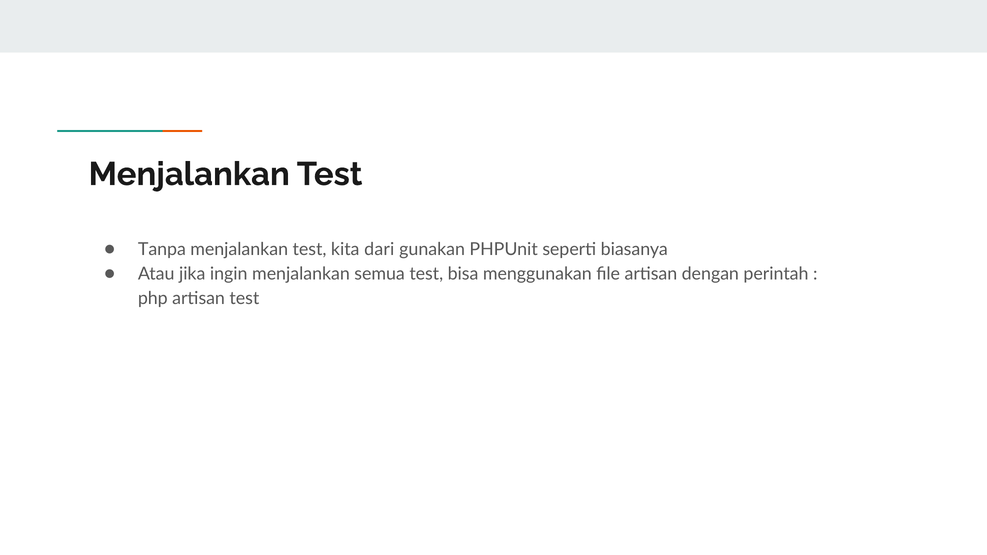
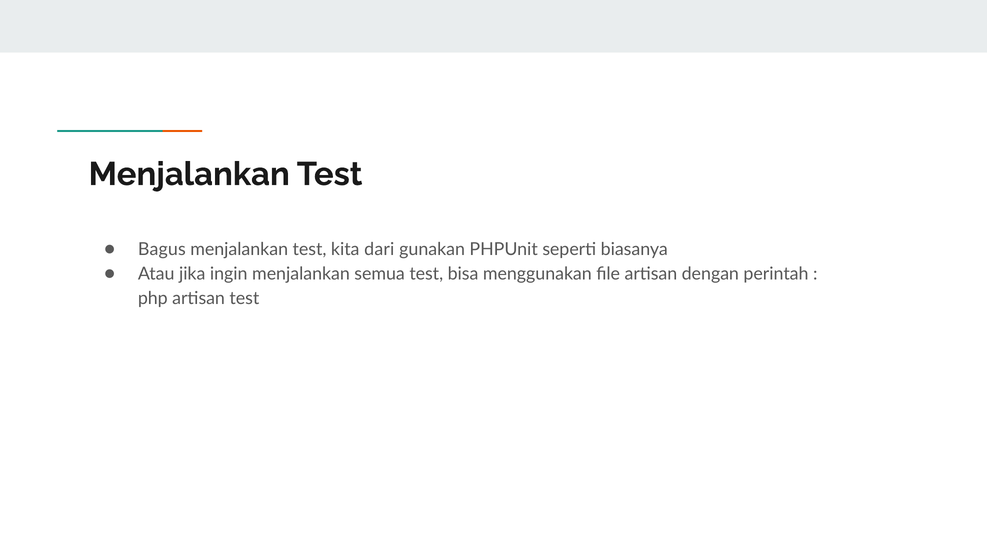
Tanpa: Tanpa -> Bagus (162, 249)
